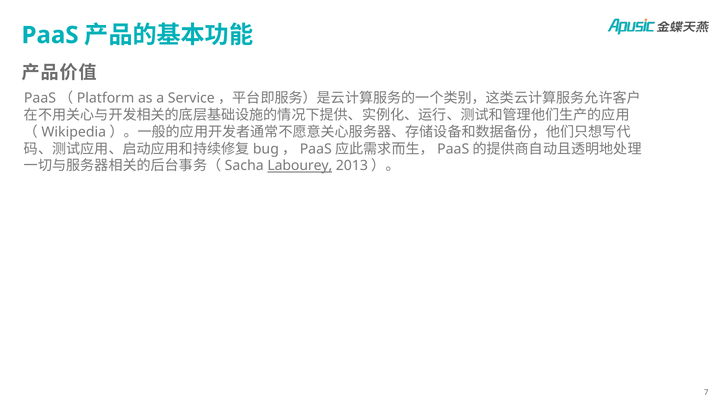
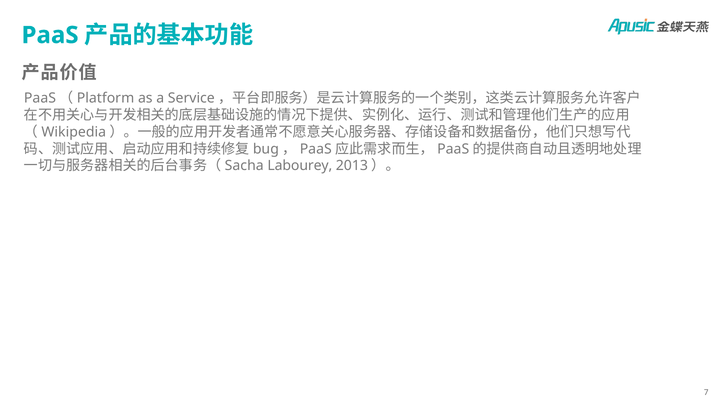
Labourey underline: present -> none (300, 166)
